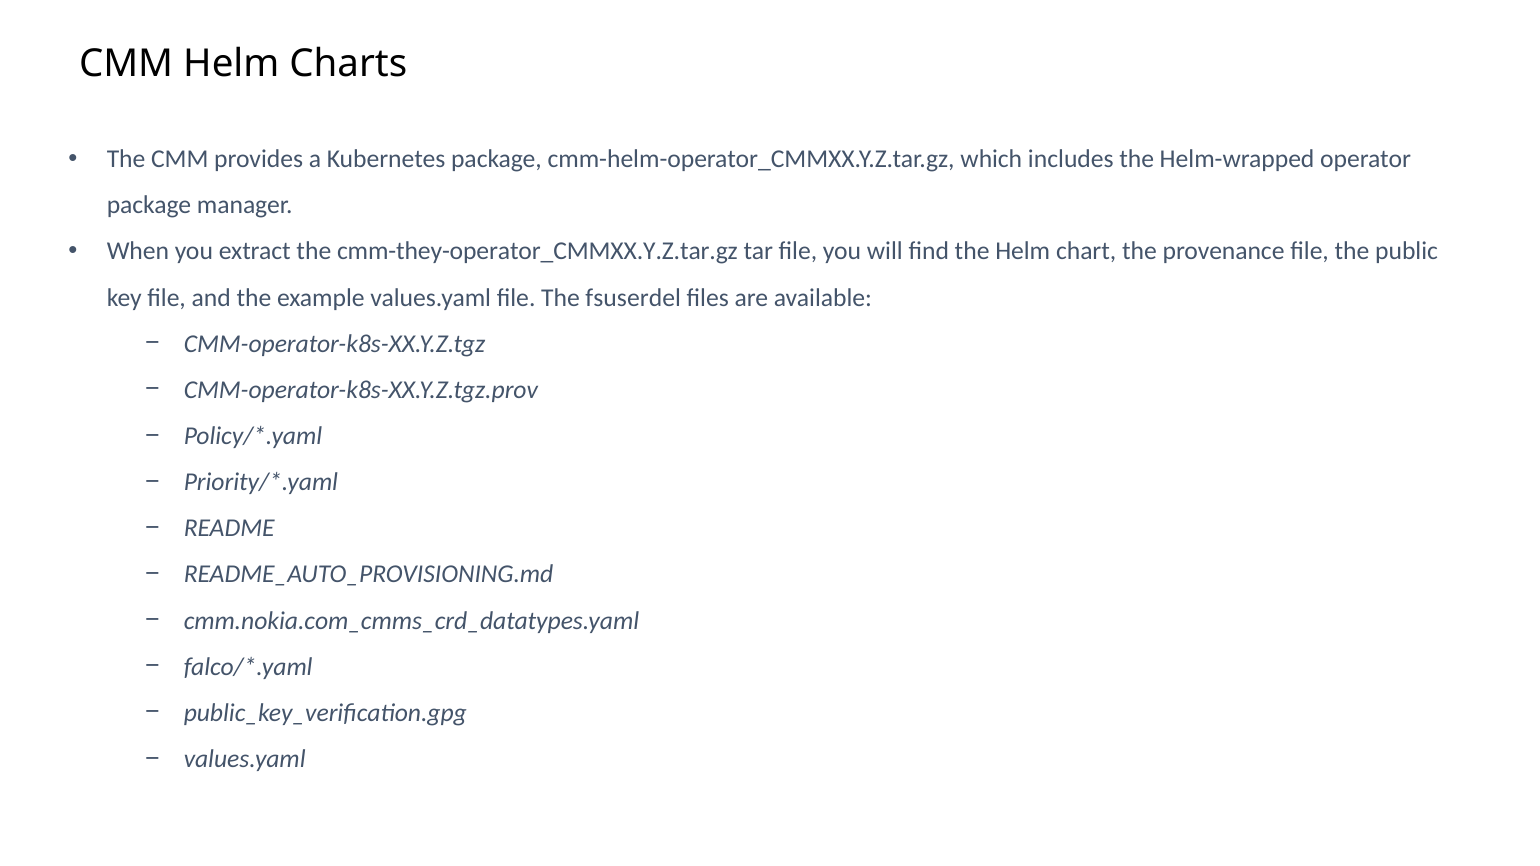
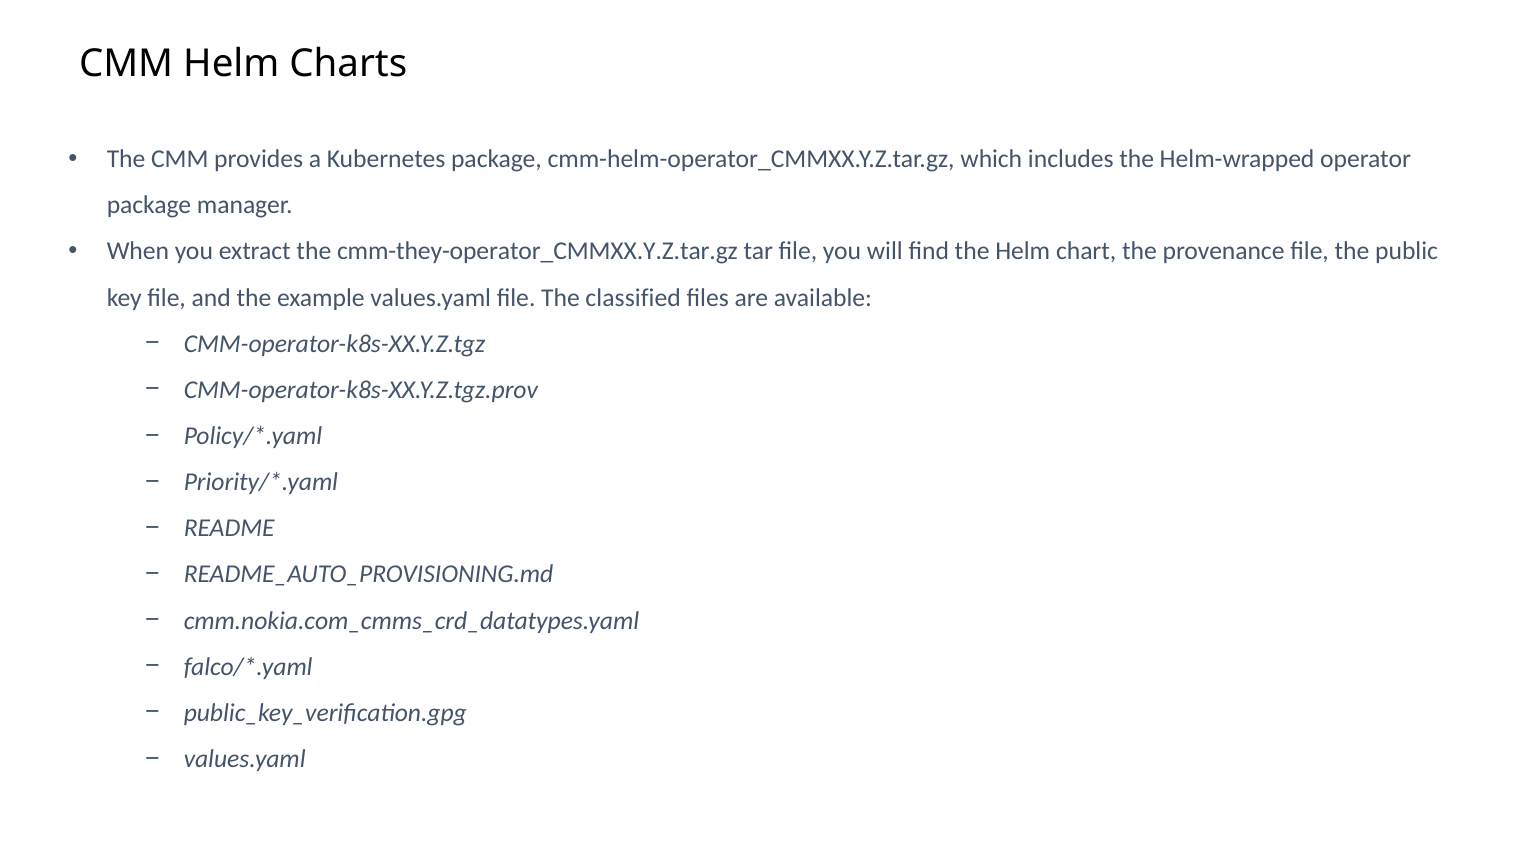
fsuserdel: fsuserdel -> classified (633, 298)
